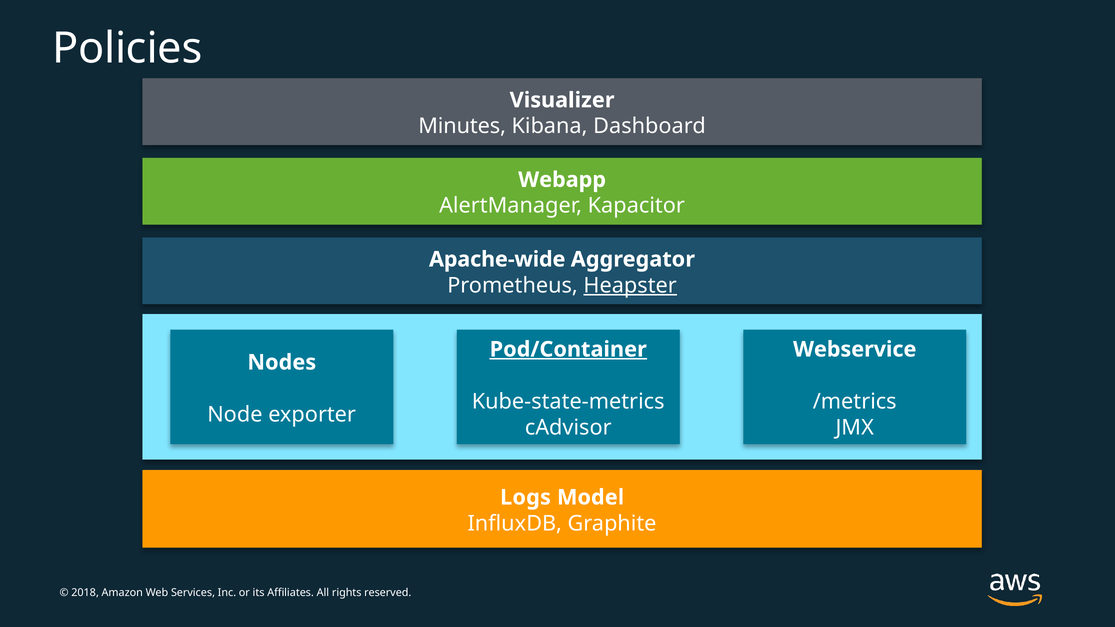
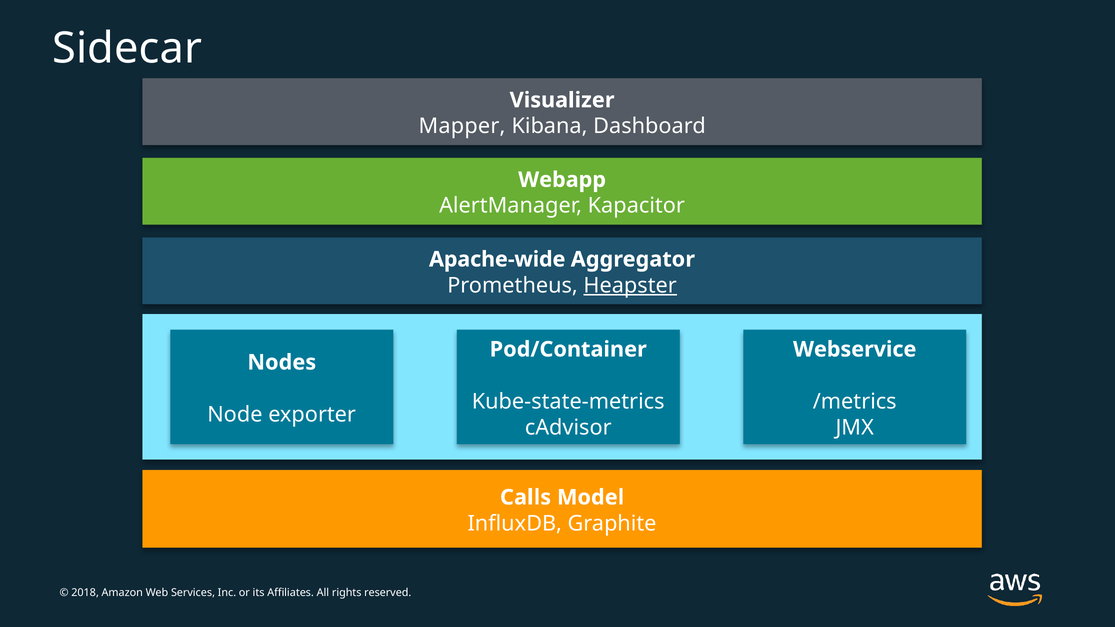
Policies: Policies -> Sidecar (127, 49)
Minutes: Minutes -> Mapper (462, 126)
Pod/Container underline: present -> none (568, 350)
Logs: Logs -> Calls (526, 498)
